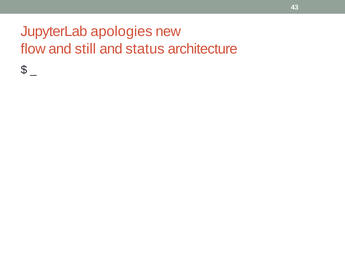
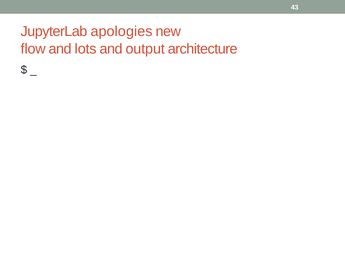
still: still -> lots (86, 49)
status: status -> output (145, 49)
